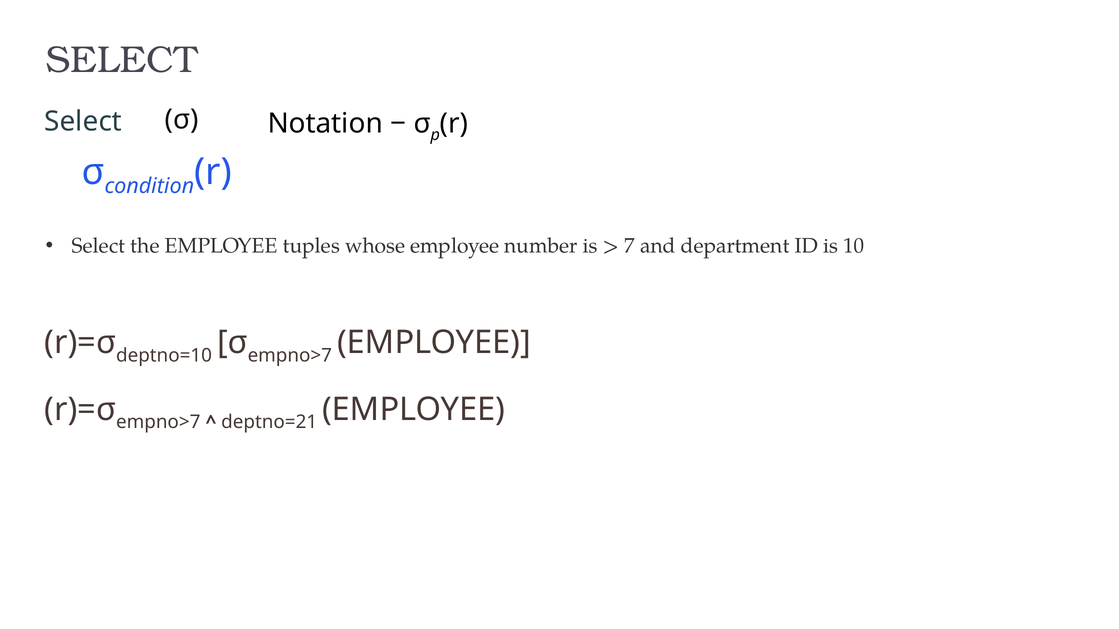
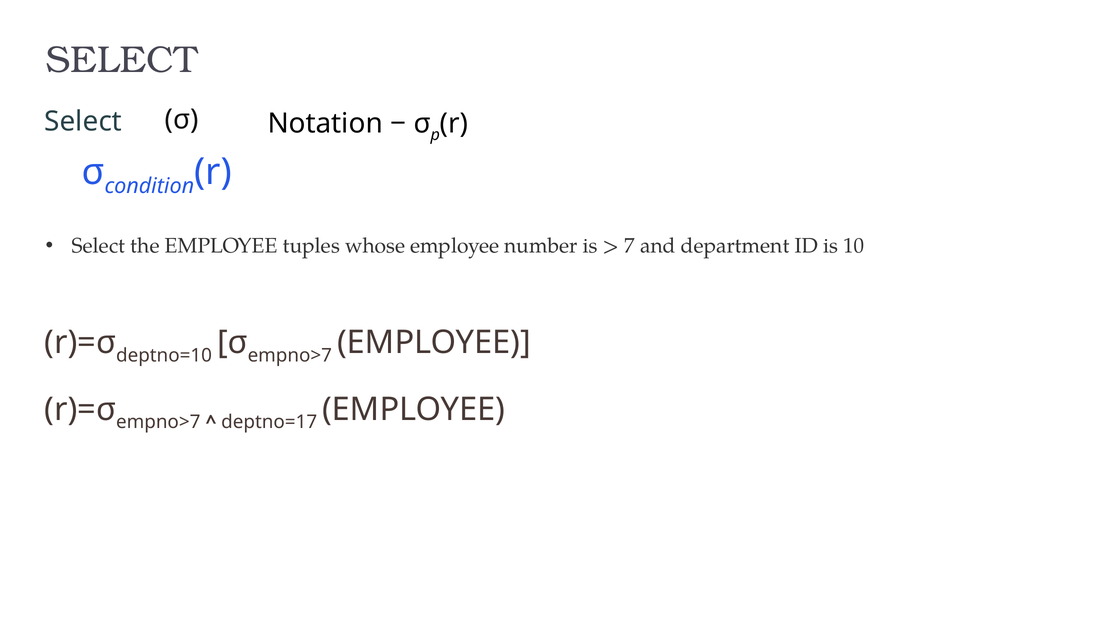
deptno=21: deptno=21 -> deptno=17 (269, 423)
